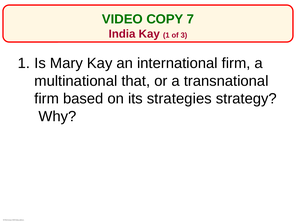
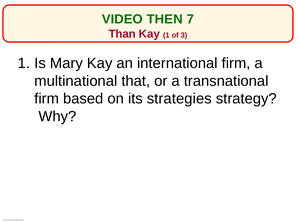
COPY: COPY -> THEN (165, 19)
India: India -> Than (122, 34)
